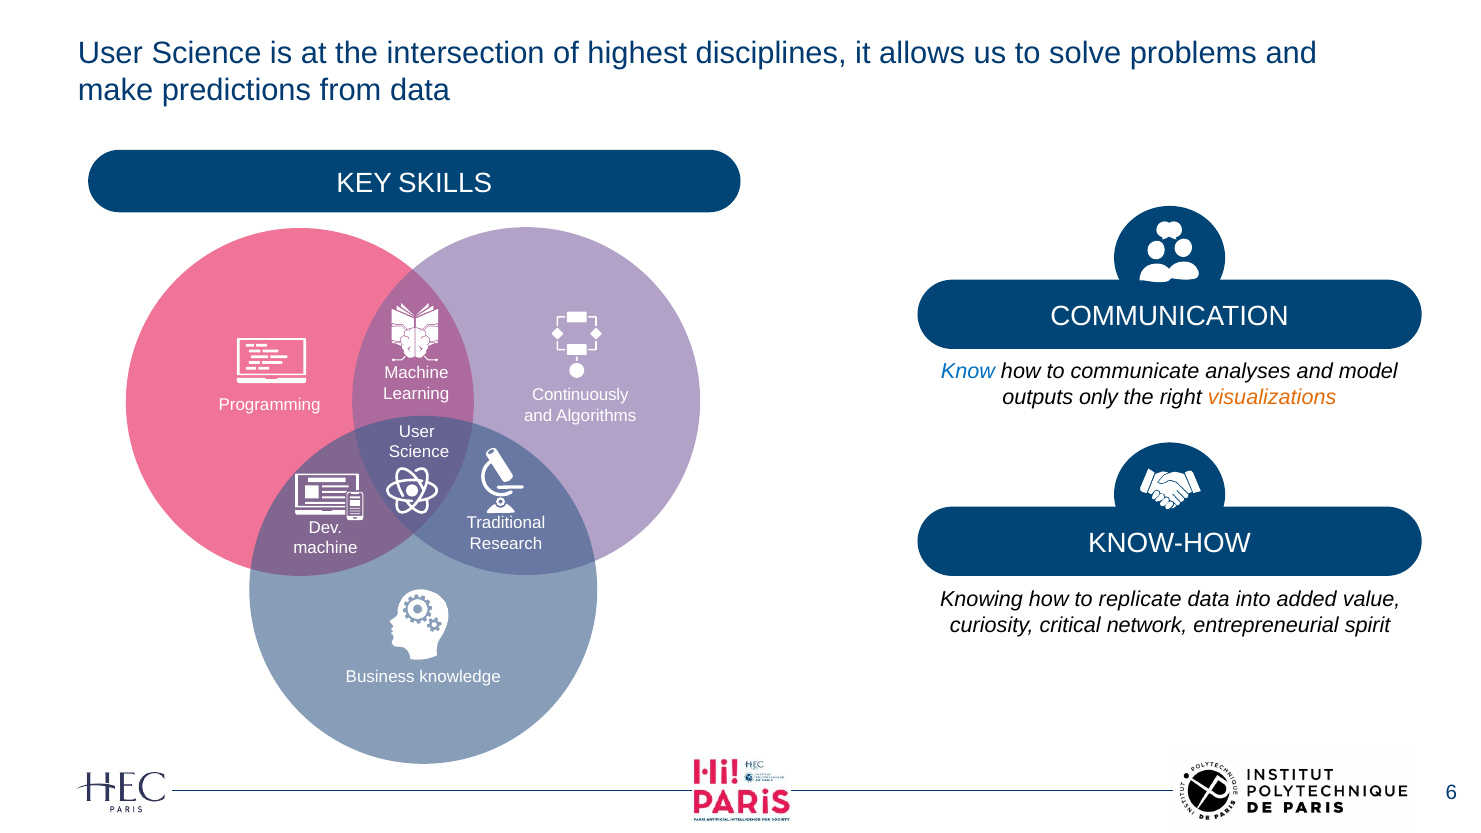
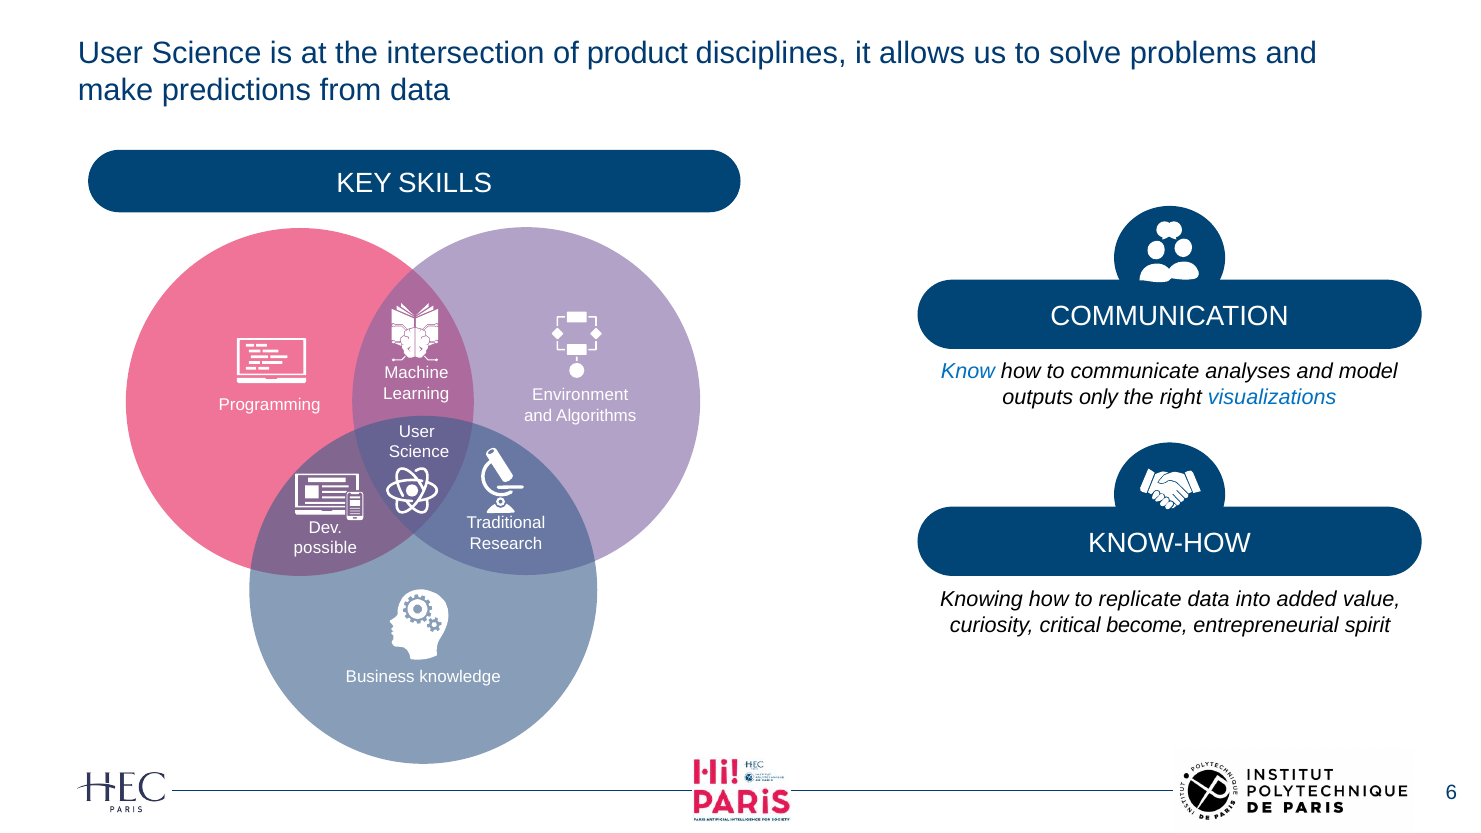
highest: highest -> product (637, 54)
Continuously: Continuously -> Environment (580, 395)
visualizations colour: orange -> blue (1272, 397)
machine: machine -> possible (325, 548)
network: network -> become (1147, 626)
